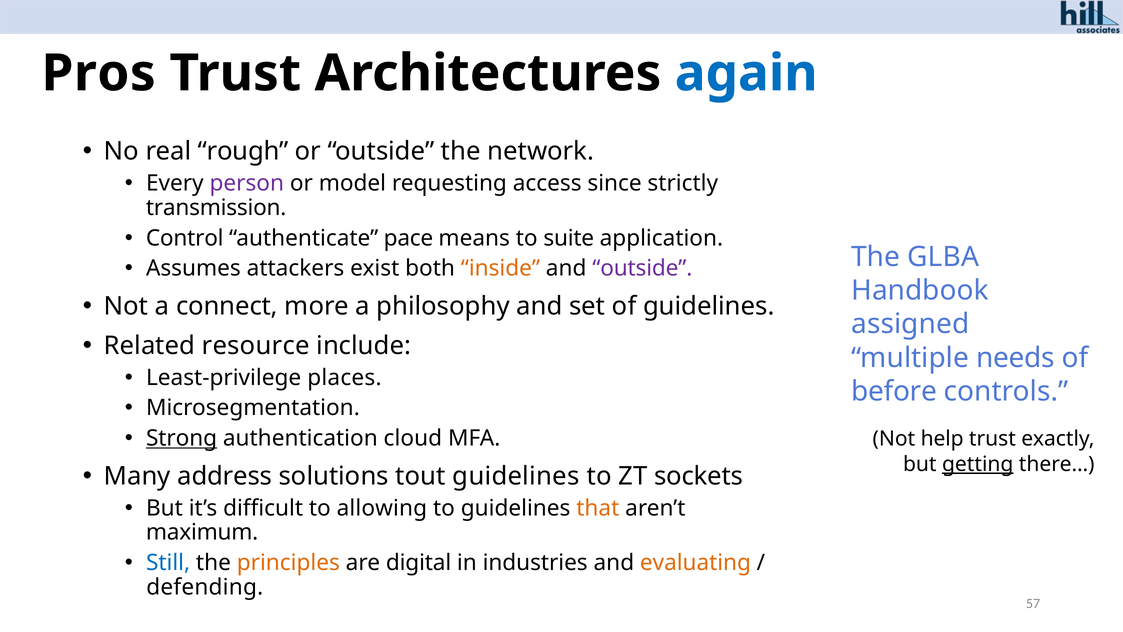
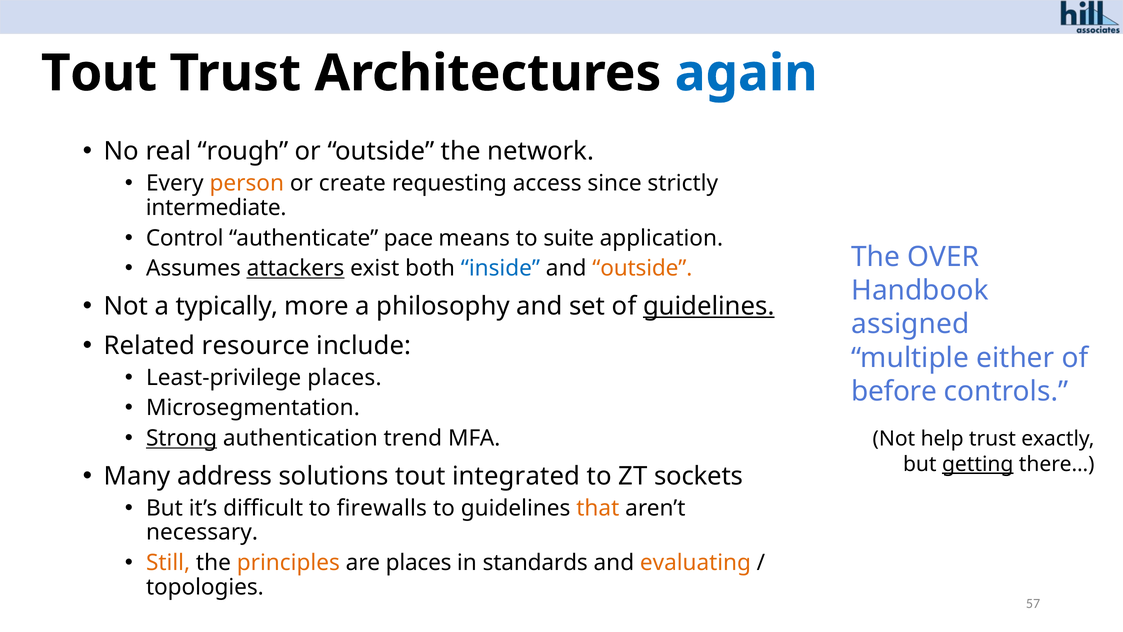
Pros: Pros -> Tout (99, 73)
person colour: purple -> orange (247, 183)
model: model -> create (352, 183)
transmission: transmission -> intermediate (216, 208)
GLBA: GLBA -> OVER (943, 257)
attackers underline: none -> present (296, 268)
inside colour: orange -> blue (500, 268)
outside colour: purple -> orange (642, 268)
connect: connect -> typically (227, 306)
guidelines underline: none -> present (709, 306)
needs: needs -> either (1015, 358)
cloud: cloud -> trend (413, 438)
tout guidelines: guidelines -> integrated (516, 476)
allowing: allowing -> firewalls (382, 508)
maximum: maximum -> necessary (202, 532)
Still colour: blue -> orange (168, 563)
are digital: digital -> places (419, 563)
industries: industries -> standards (535, 563)
defending: defending -> topologies (205, 587)
